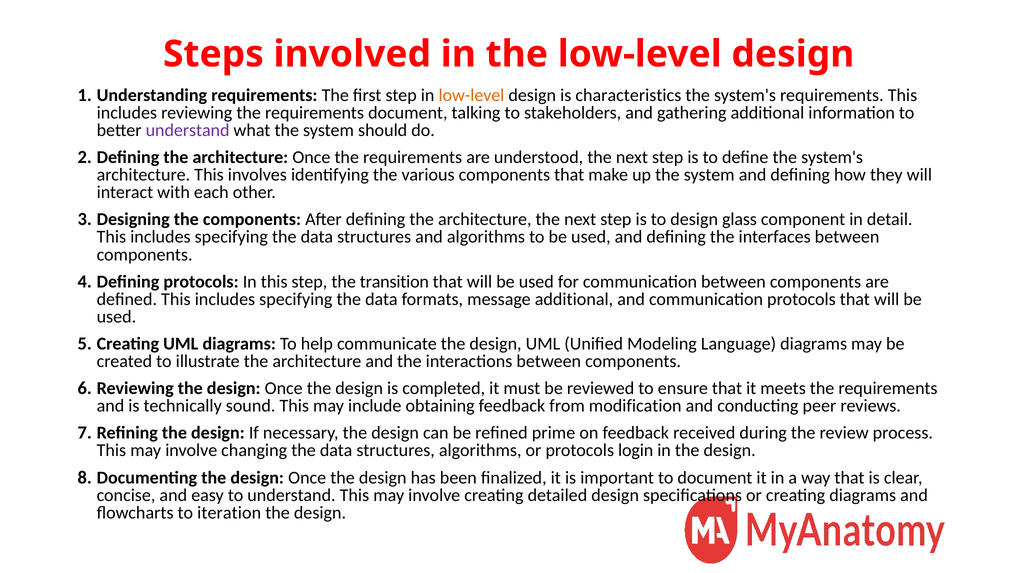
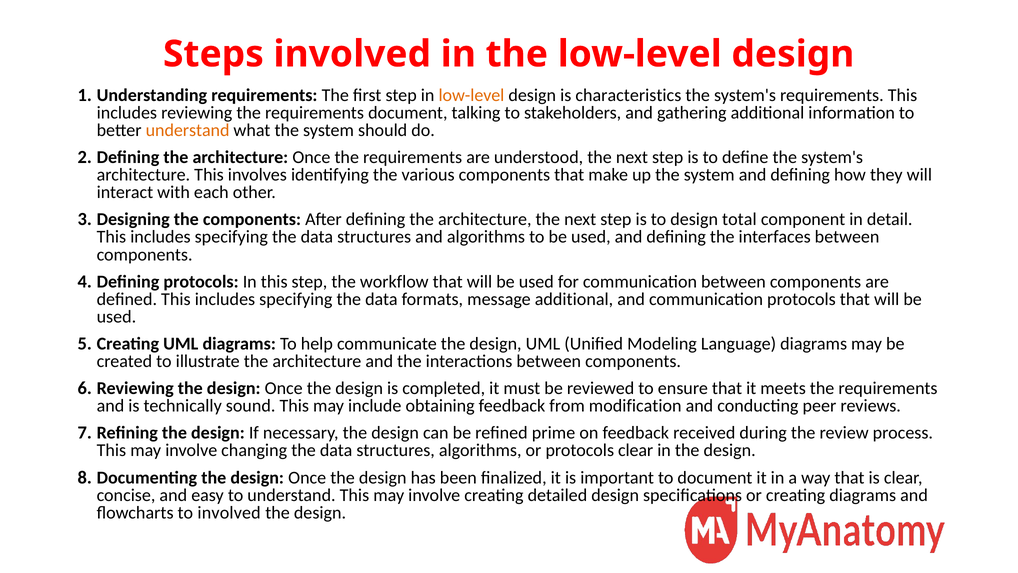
understand colour: purple -> orange (188, 130)
glass: glass -> total (739, 219)
transition: transition -> workflow (394, 281)
protocols login: login -> clear (636, 450)
to iteration: iteration -> involved (229, 512)
